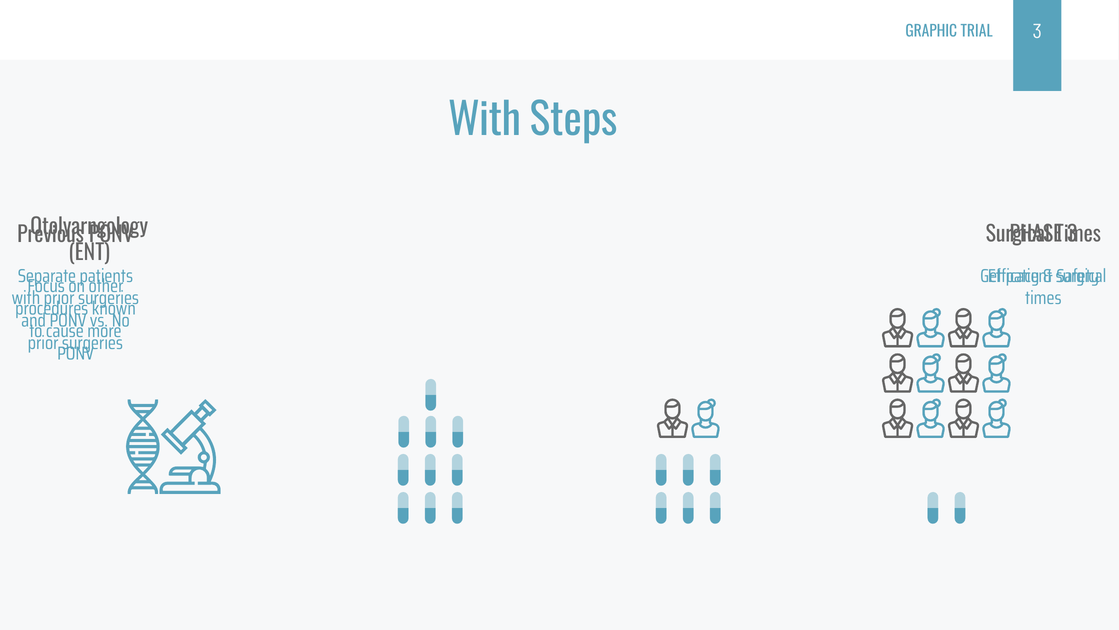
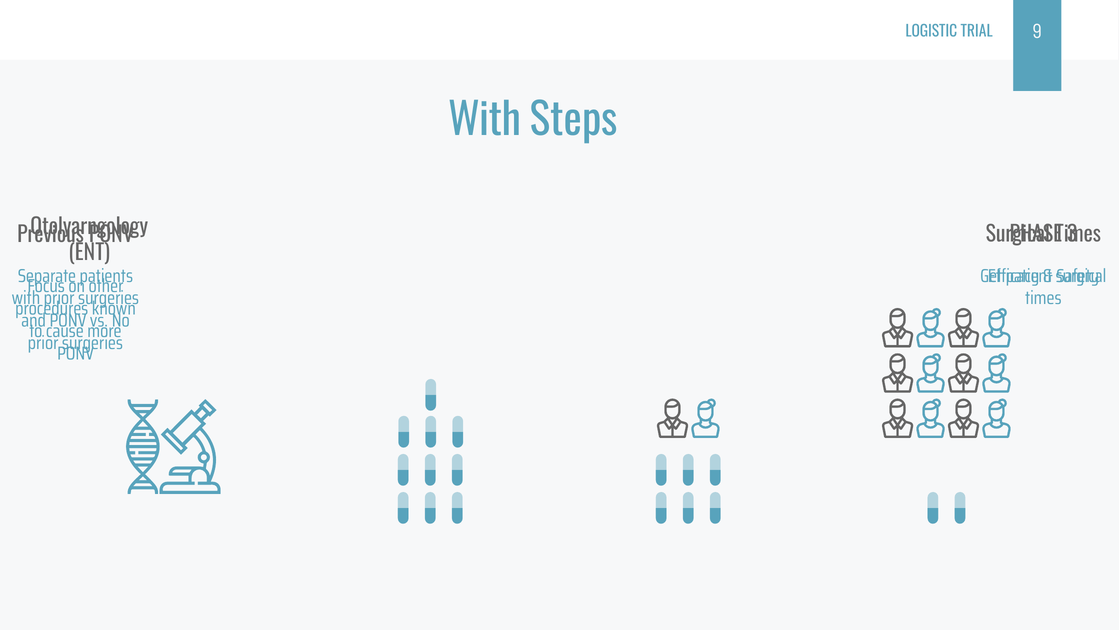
GRAPHIC: GRAPHIC -> LOGISTIC (931, 32)
TRIAL 3: 3 -> 9 (1037, 31)
